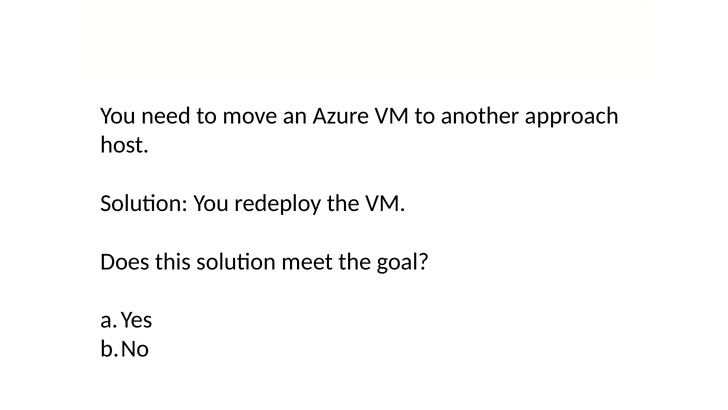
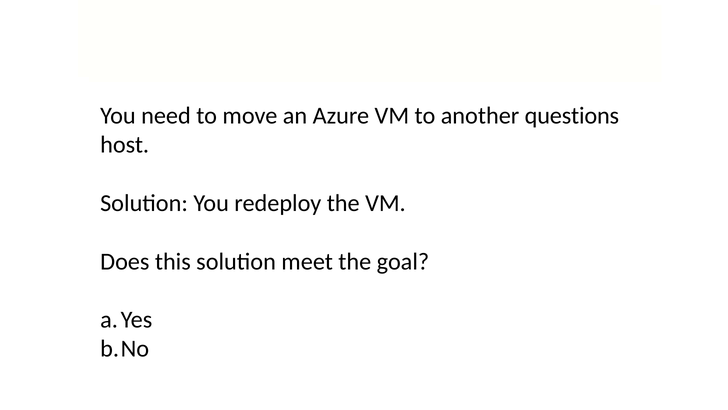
approach: approach -> questions (572, 116)
